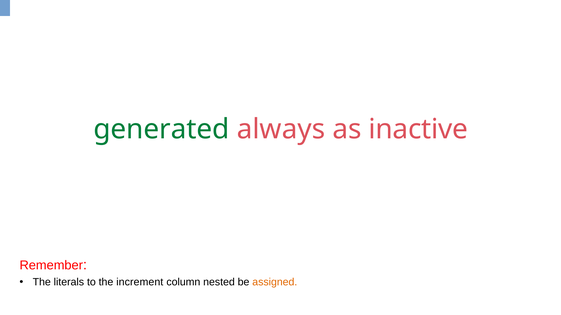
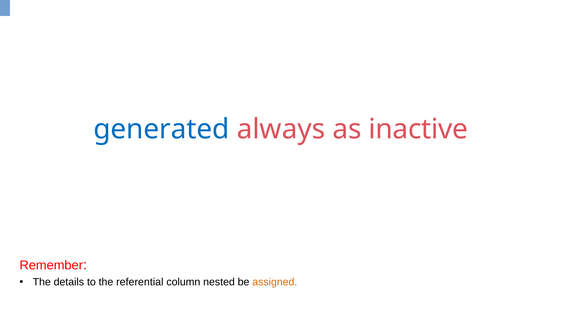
generated colour: green -> blue (161, 130)
literals: literals -> details (69, 283)
increment: increment -> referential (140, 283)
